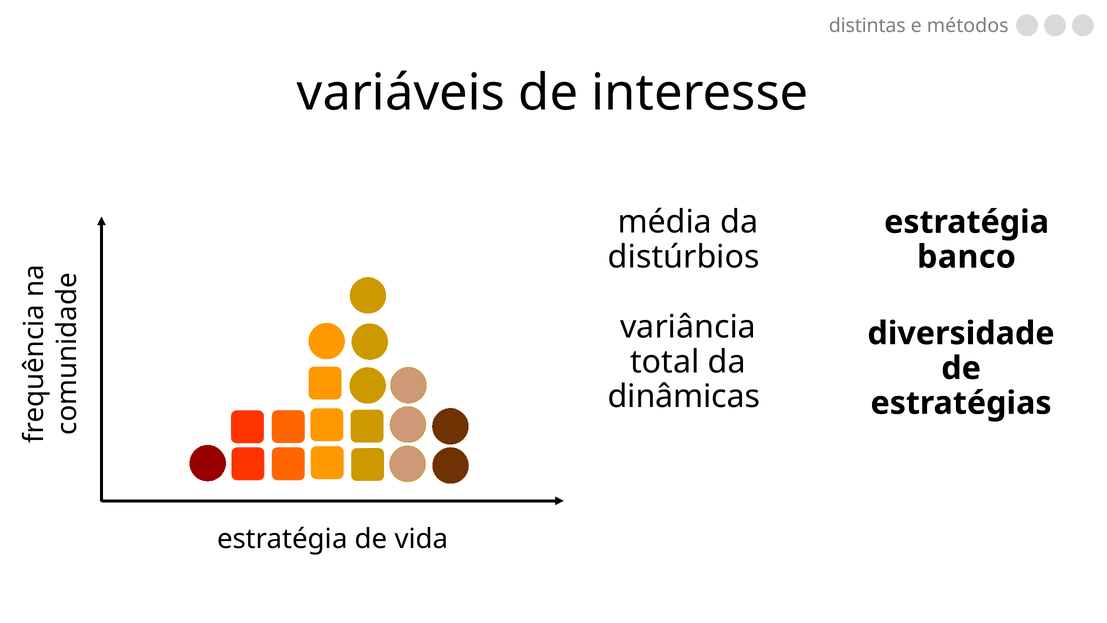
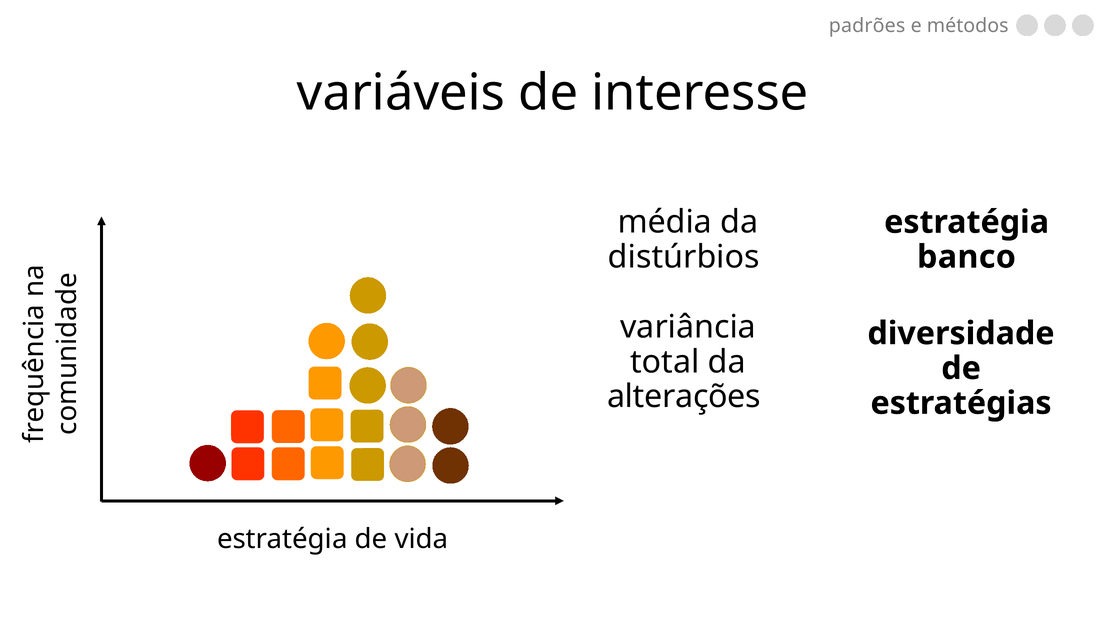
distintas: distintas -> padrões (867, 26)
dinâmicas: dinâmicas -> alterações (684, 397)
